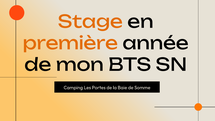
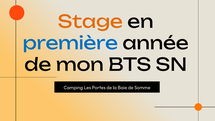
première colour: orange -> blue (70, 43)
